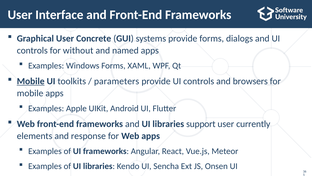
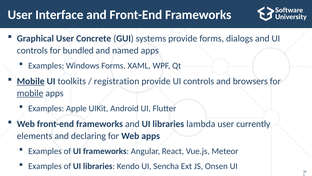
without: without -> bundled (78, 50)
parameters: parameters -> registration (117, 81)
mobile underline: none -> present (30, 93)
support: support -> lambda (201, 124)
response: response -> declaring (88, 136)
